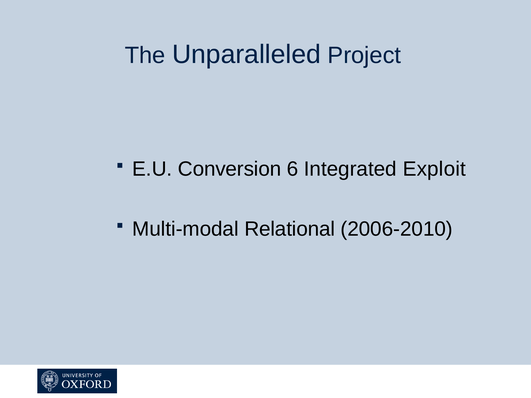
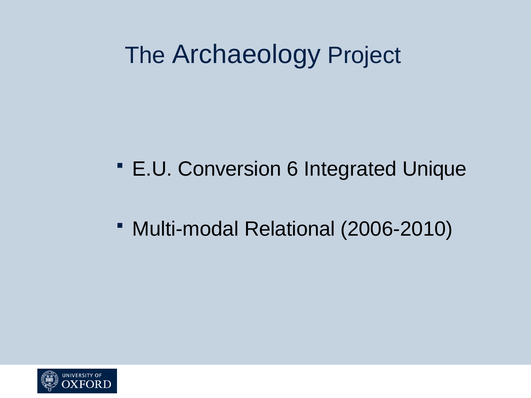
Unparalleled: Unparalleled -> Archaeology (246, 54)
Exploit: Exploit -> Unique (435, 169)
